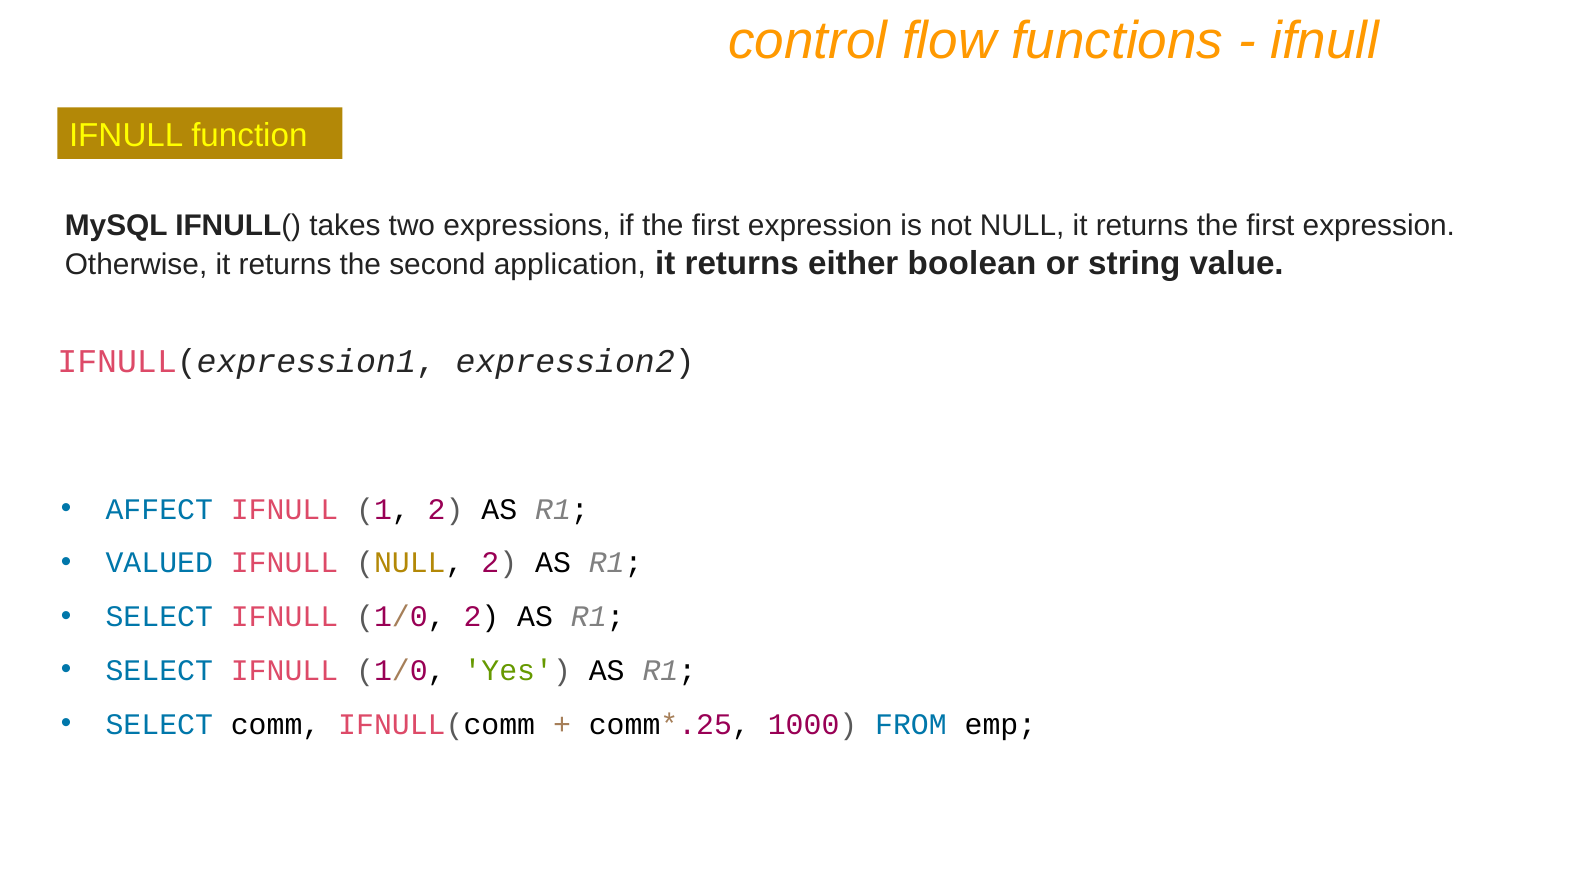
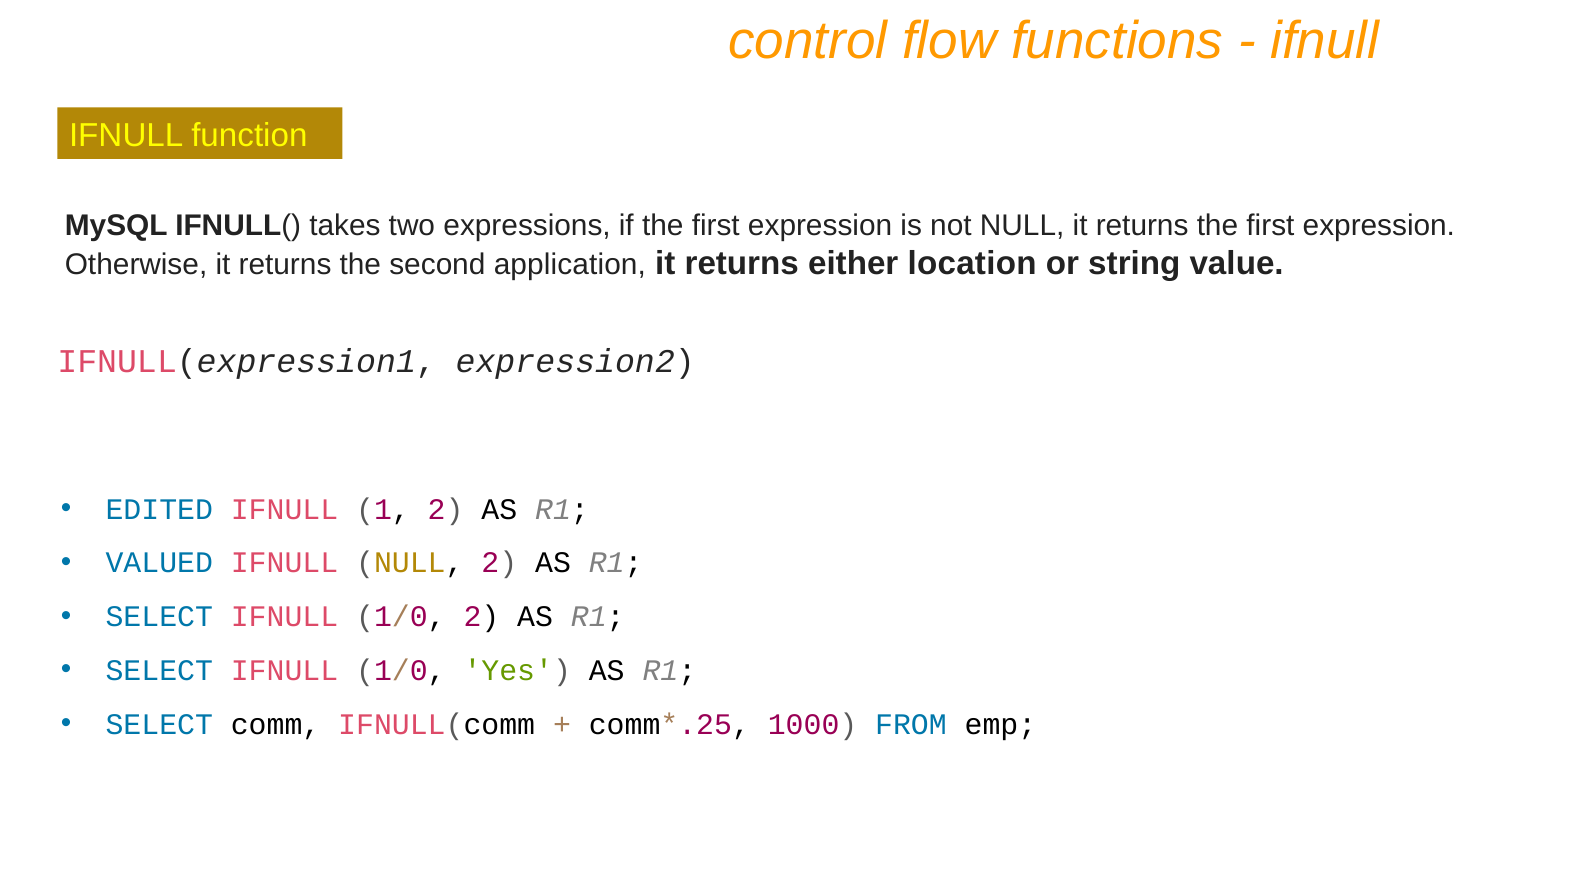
boolean: boolean -> location (972, 263)
AFFECT: AFFECT -> EDITED (159, 509)
